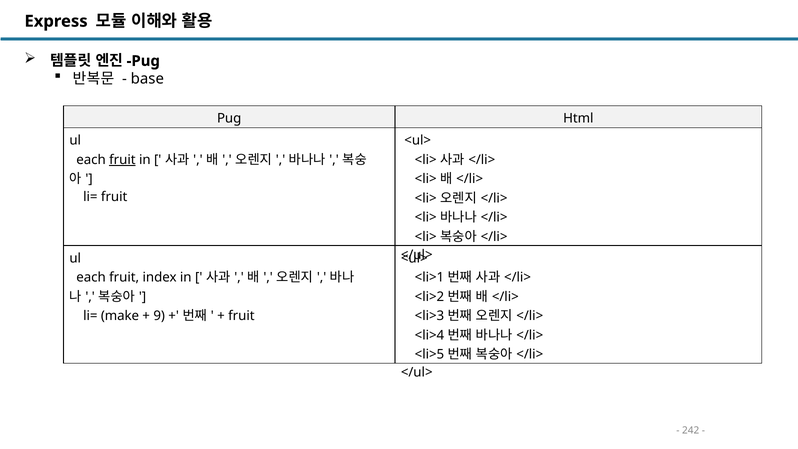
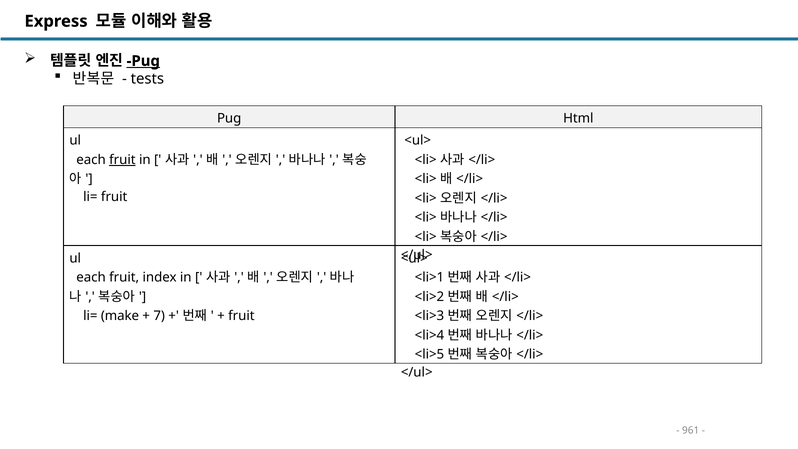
Pug underline: none -> present (143, 61)
base: base -> tests (147, 79)
9: 9 -> 7 (159, 316)
242: 242 -> 961 (691, 431)
